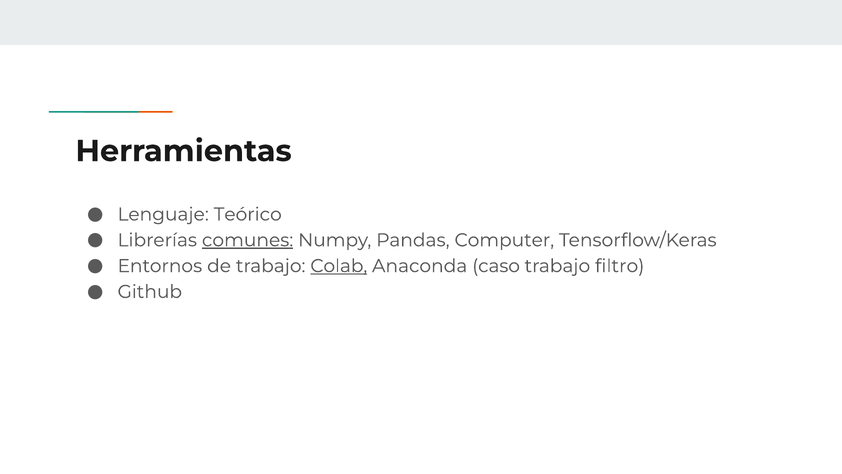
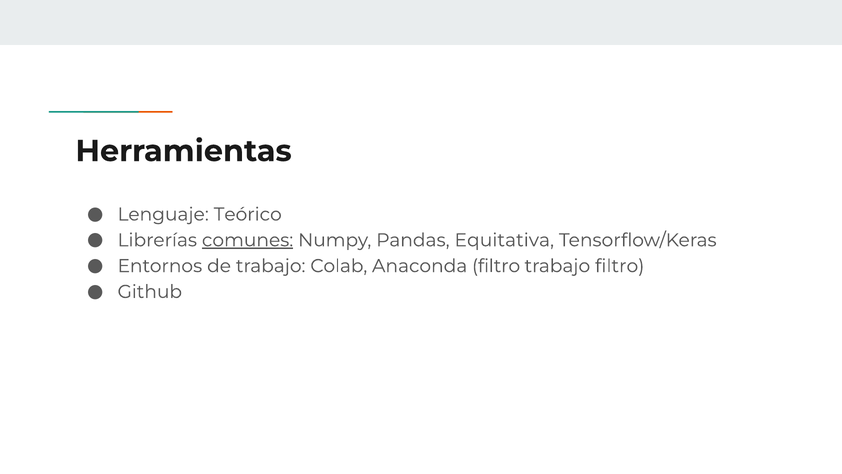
Computer: Computer -> Equitativa (504, 240)
Colab underline: present -> none (339, 266)
Anaconda caso: caso -> filtro (496, 266)
